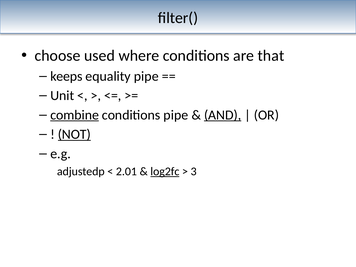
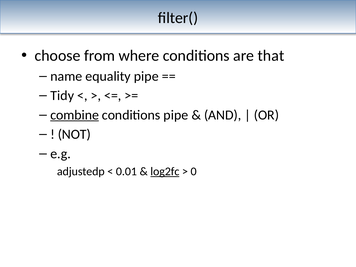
used: used -> from (100, 56)
keeps: keeps -> name (66, 76)
Unit: Unit -> Tidy (62, 96)
AND underline: present -> none (223, 115)
NOT underline: present -> none (74, 134)
2.01: 2.01 -> 0.01 (126, 171)
3: 3 -> 0 (194, 171)
